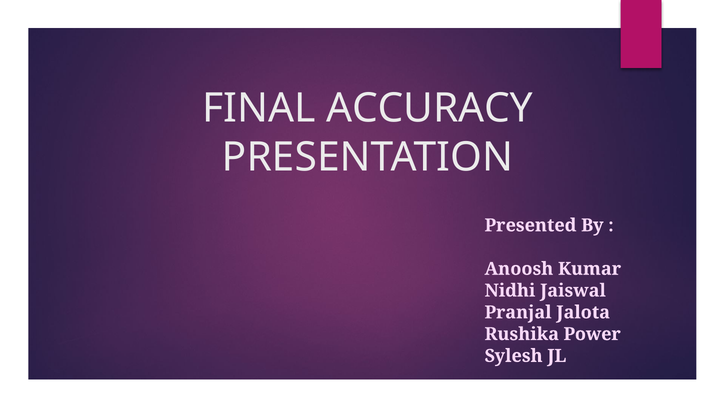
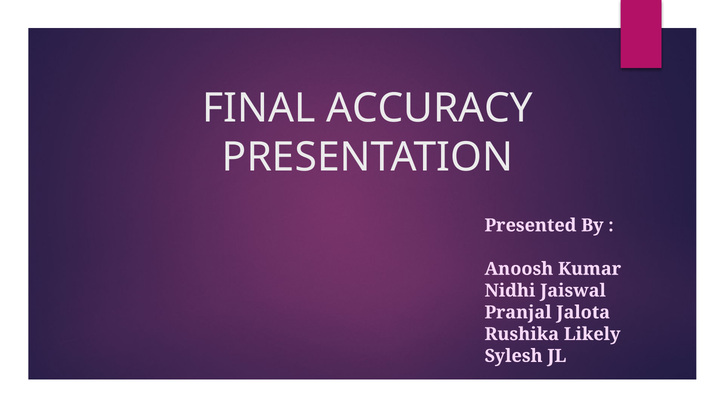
Power: Power -> Likely (592, 334)
